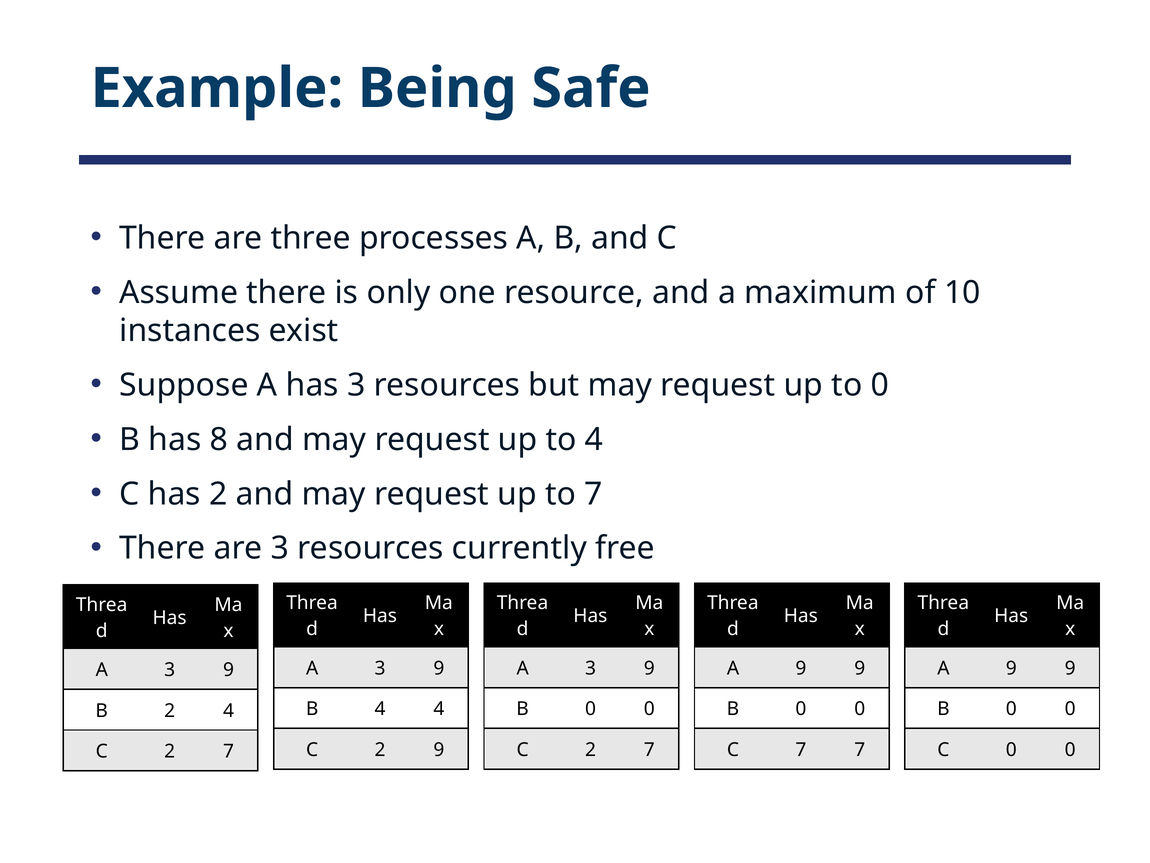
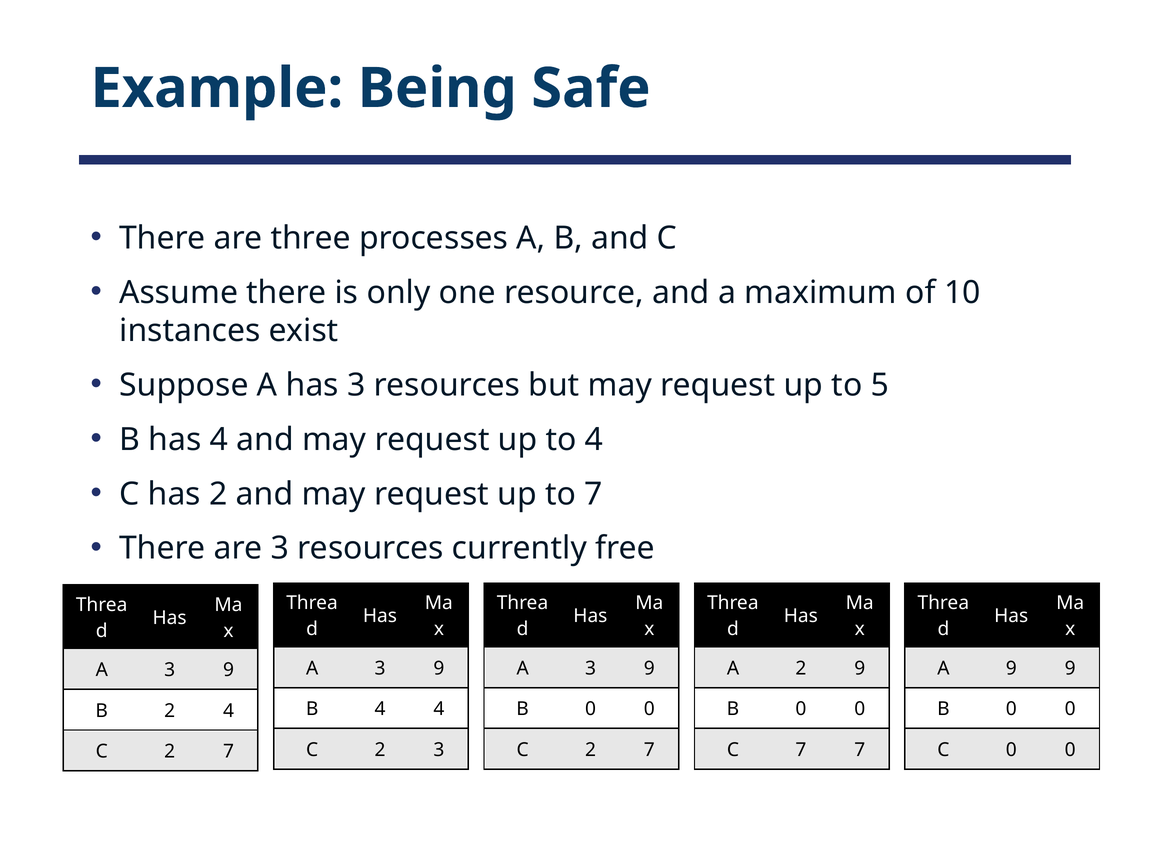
to 0: 0 -> 5 (880, 385)
has 8: 8 -> 4 (219, 439)
9: 9 -> 2 (801, 668)
2 9: 9 -> 3 (439, 749)
